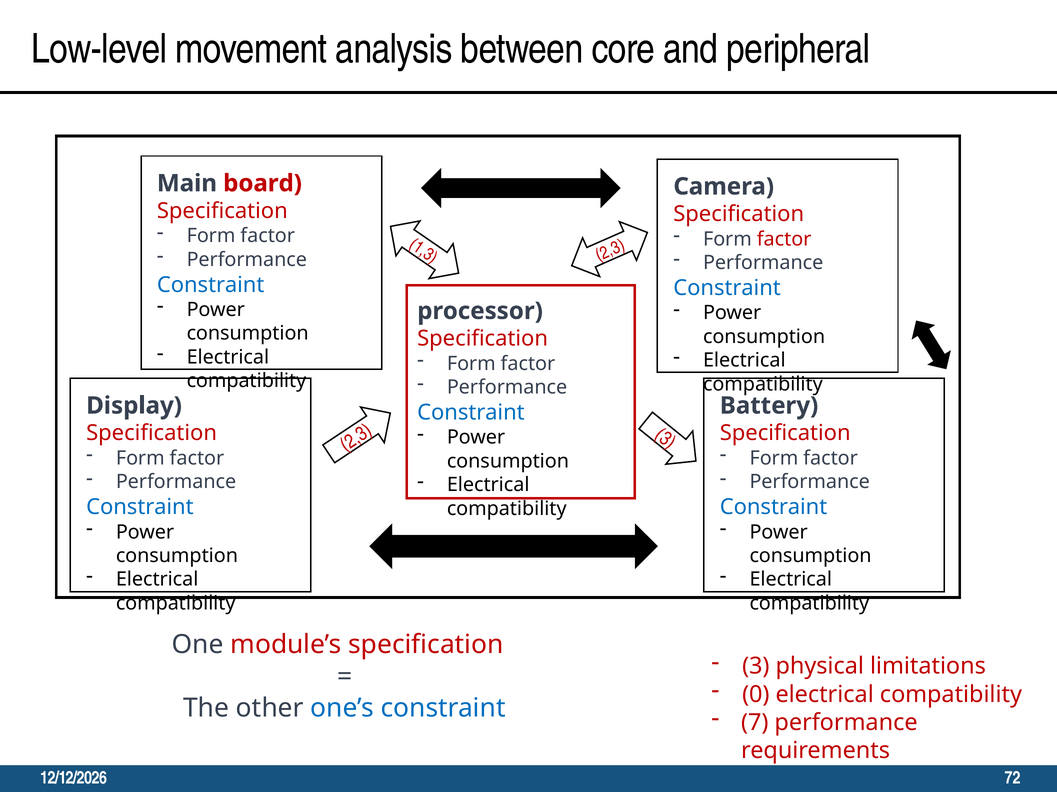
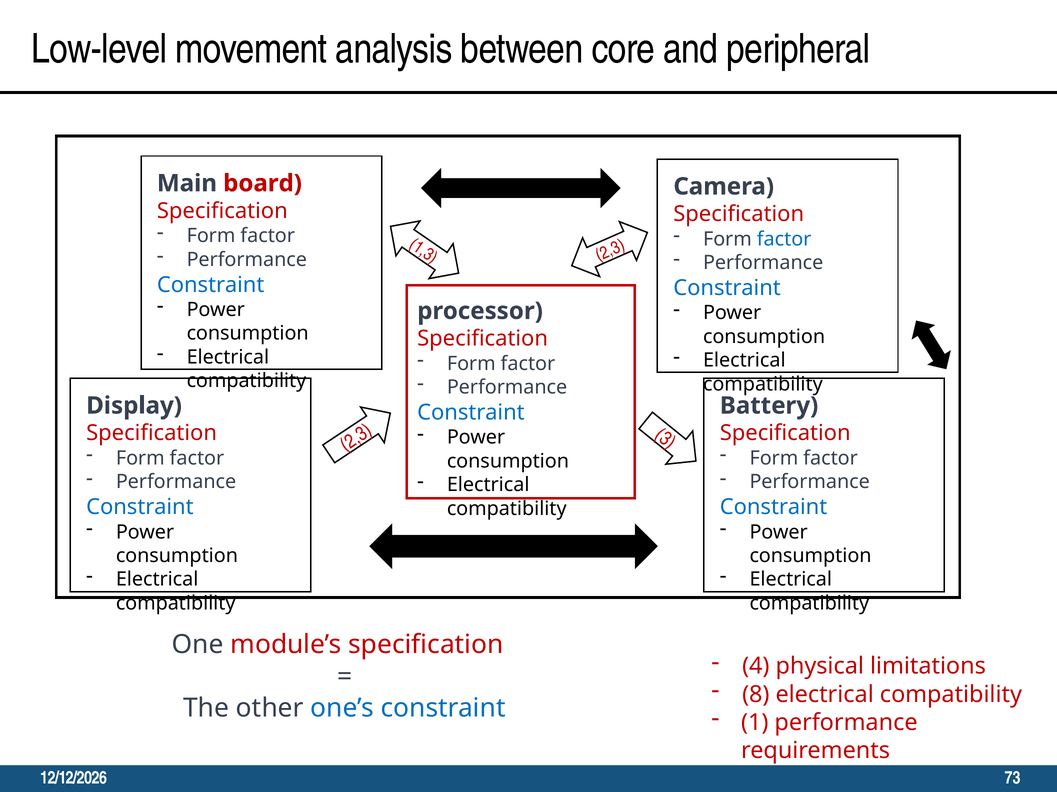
factor colour: red -> blue (784, 239)
3: 3 -> 4 (756, 667)
0: 0 -> 8 (756, 695)
7: 7 -> 1 (755, 723)
72: 72 -> 73 (1013, 779)
